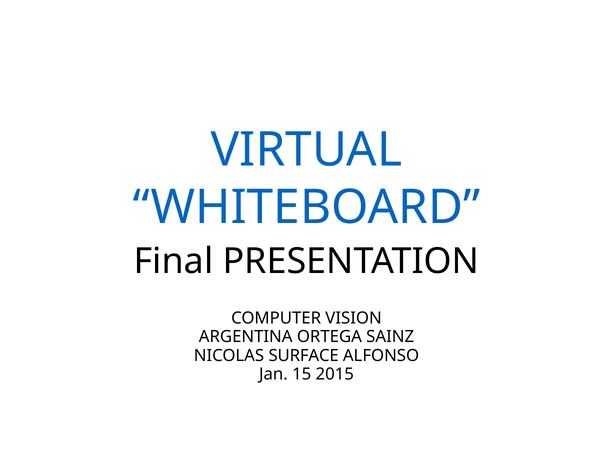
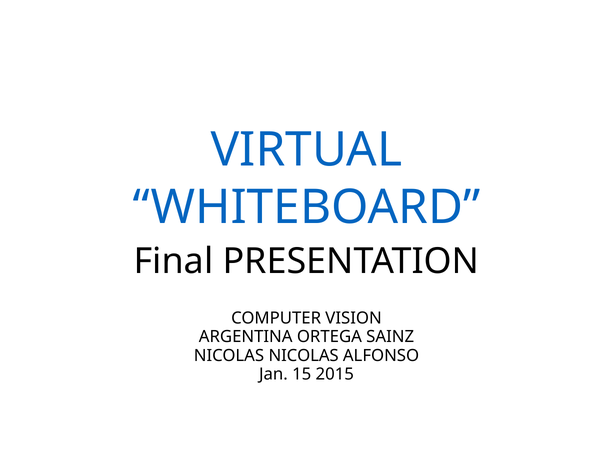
NICOLAS SURFACE: SURFACE -> NICOLAS (304, 355)
